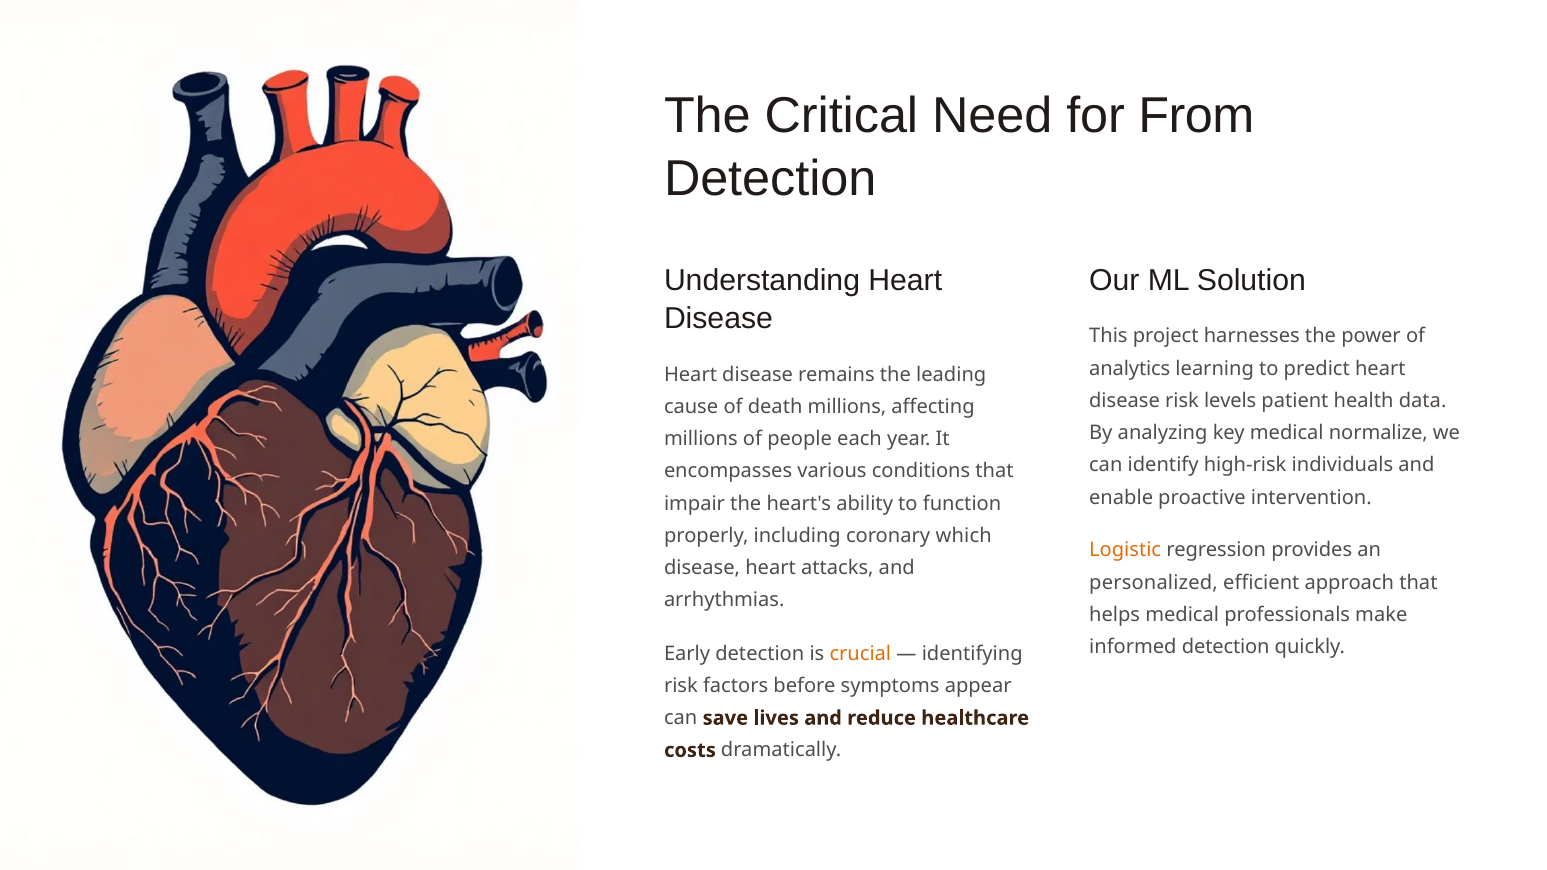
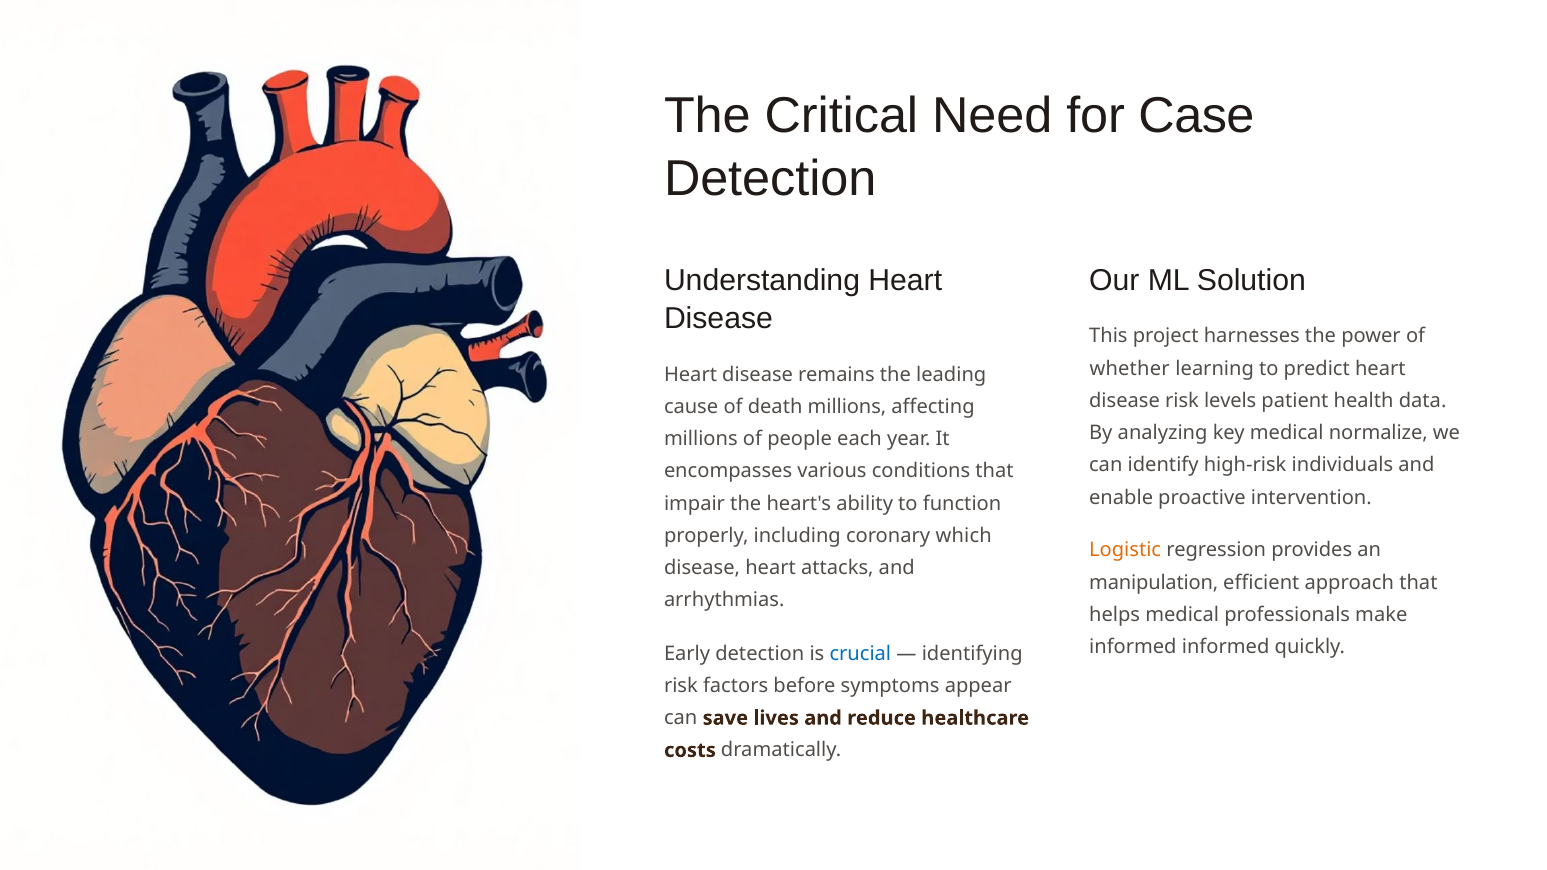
From: From -> Case (1196, 116)
analytics: analytics -> whether (1130, 369)
personalized: personalized -> manipulation (1154, 583)
informed detection: detection -> informed (1226, 647)
crucial colour: orange -> blue (860, 654)
